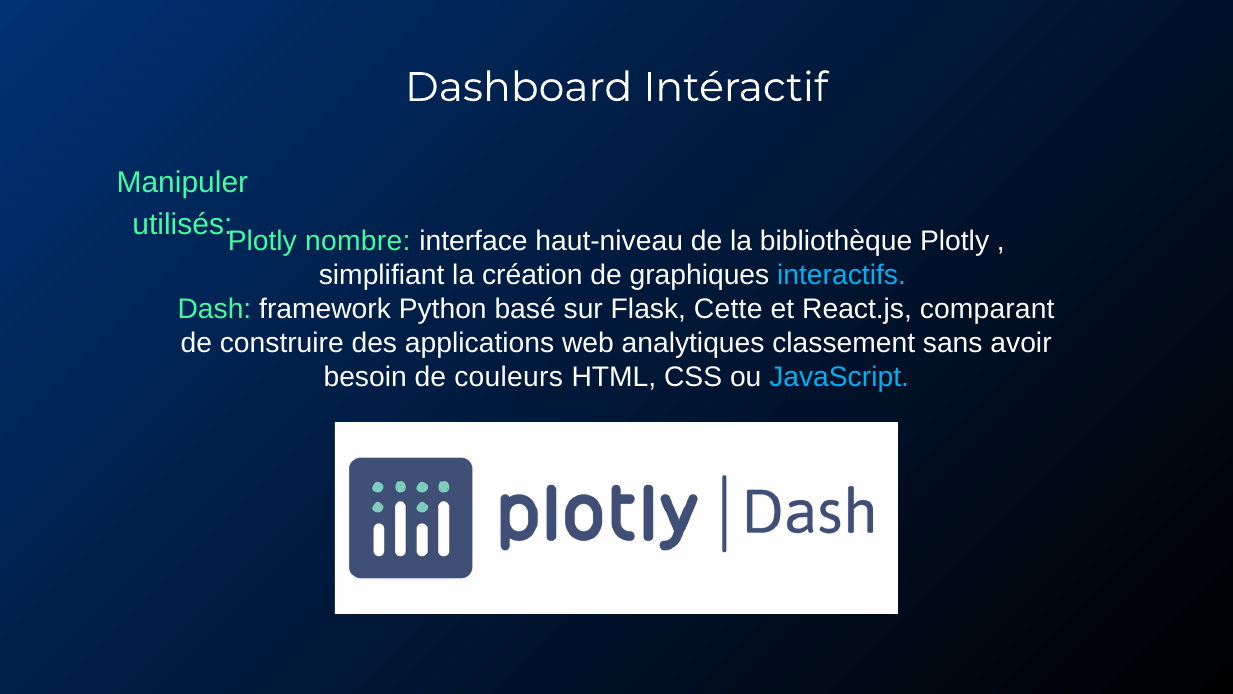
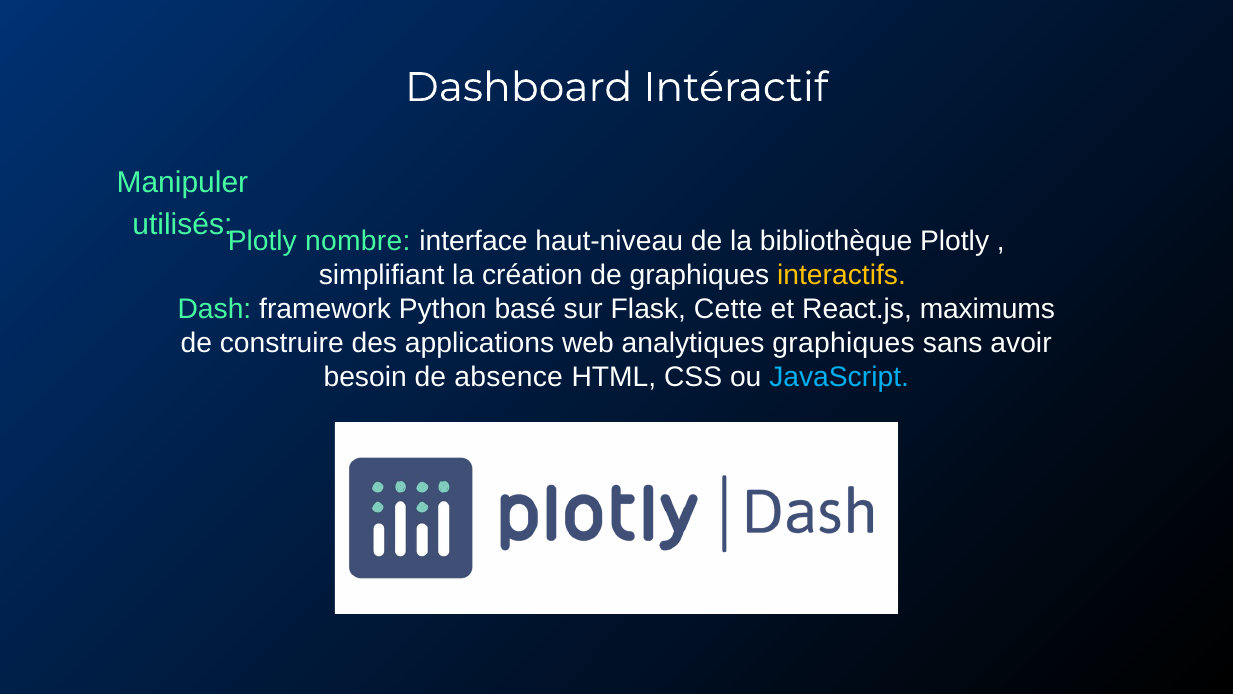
interactifs colour: light blue -> yellow (841, 275)
comparant: comparant -> maximums (987, 309)
analytiques classement: classement -> graphiques (844, 343)
couleurs: couleurs -> absence (509, 377)
